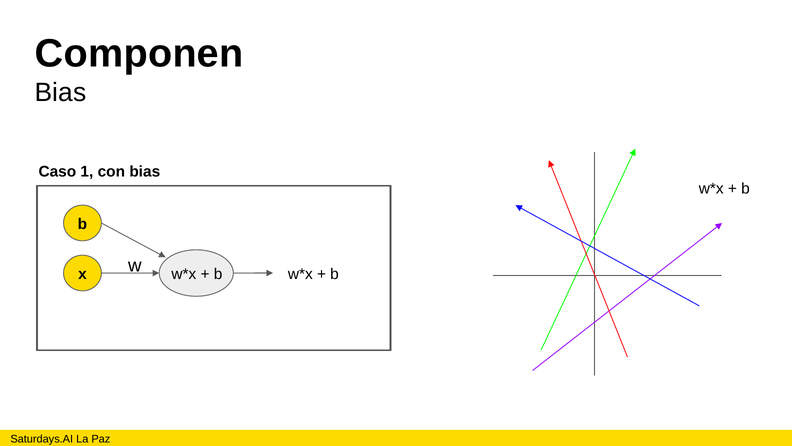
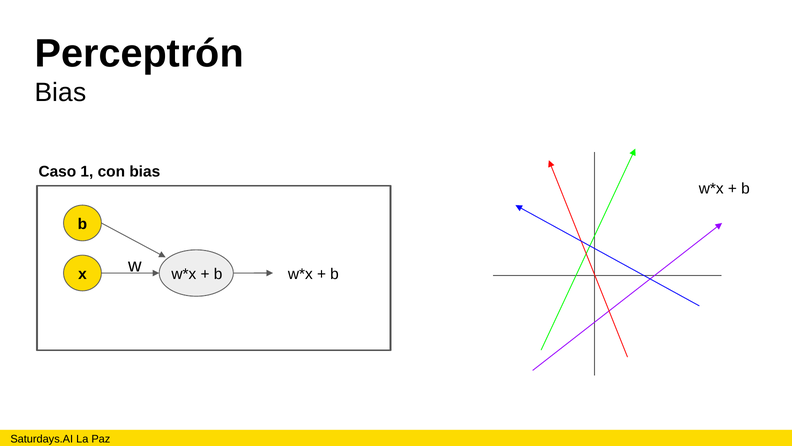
Componen: Componen -> Perceptrón (139, 54)
